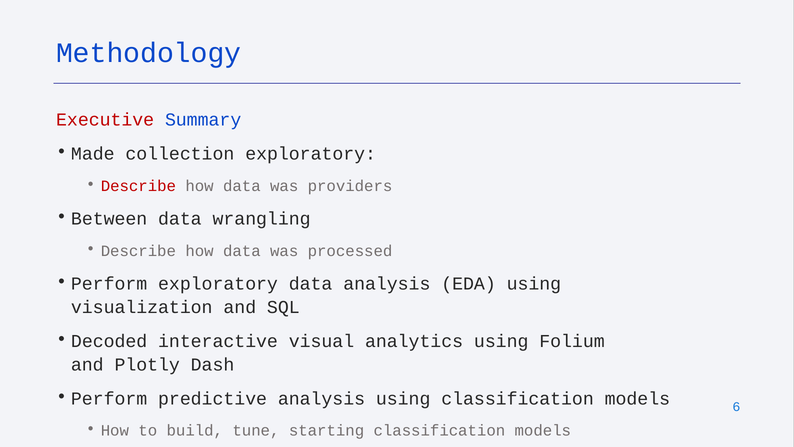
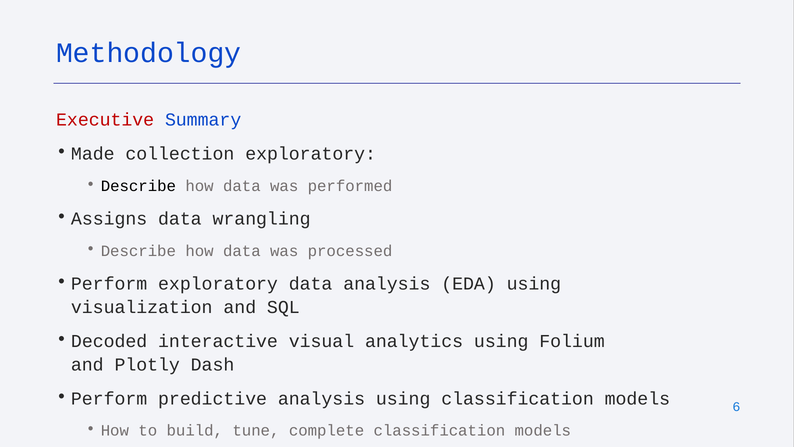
Describe colour: red -> black (138, 186)
providers: providers -> performed (350, 186)
Between: Between -> Assigns (109, 219)
starting: starting -> complete (327, 430)
